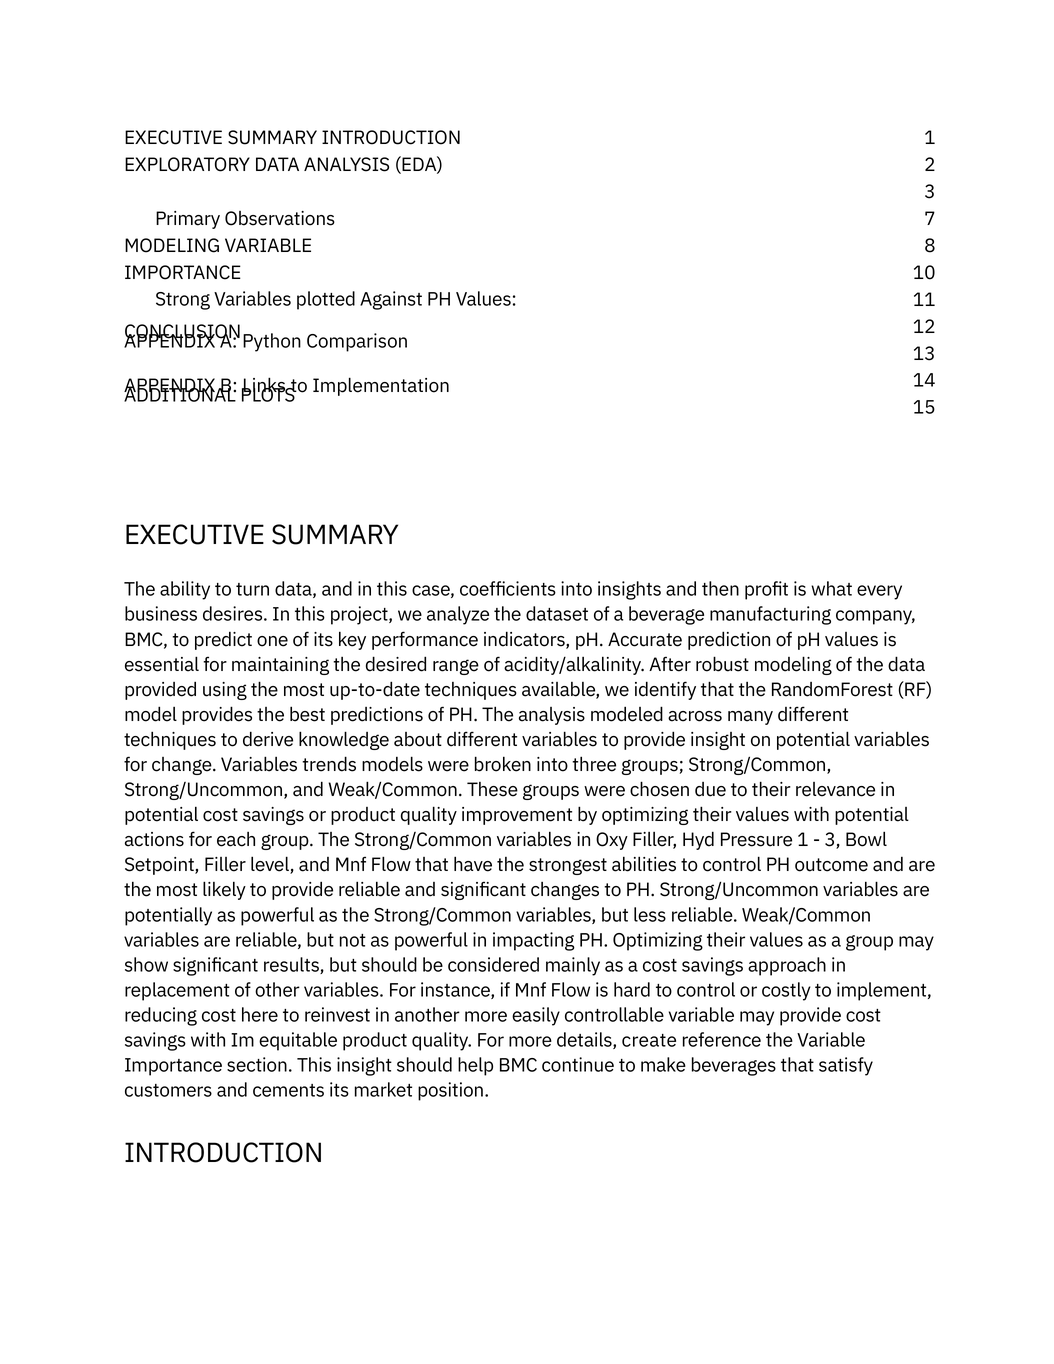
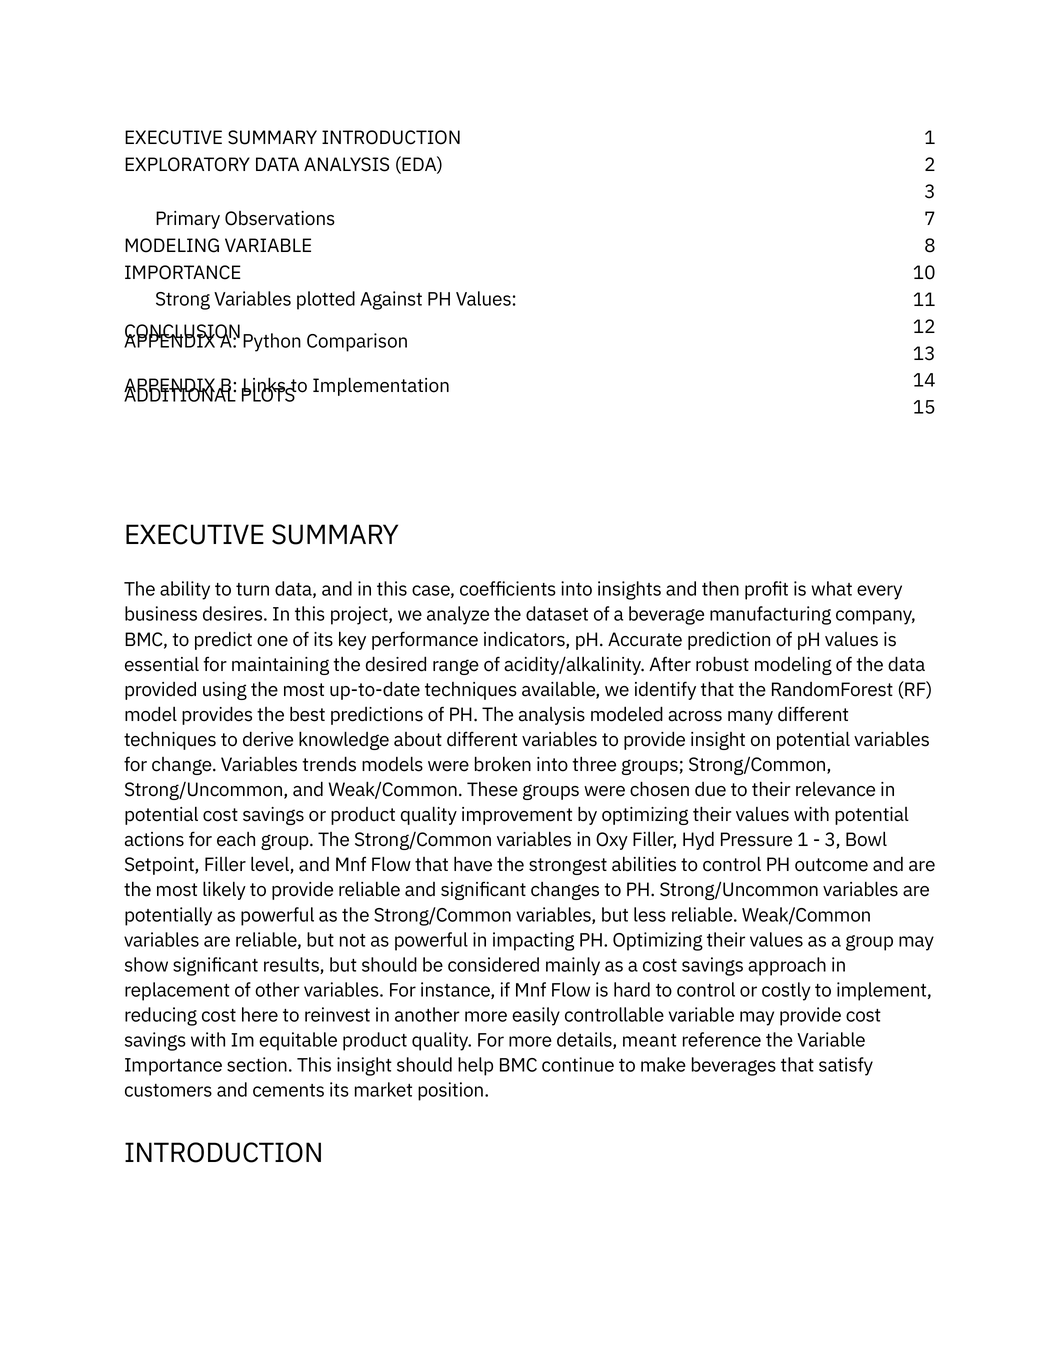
create: create -> meant (649, 1040)
